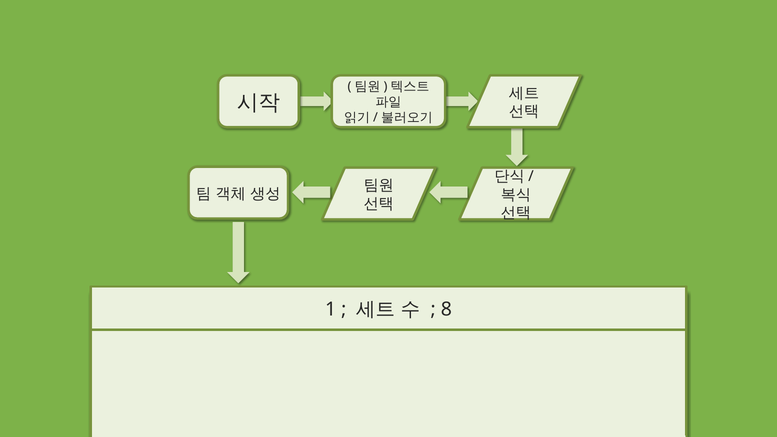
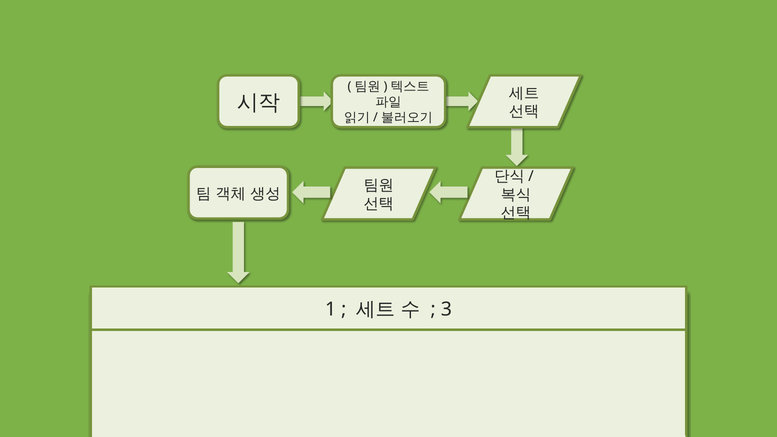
8: 8 -> 3 (446, 310)
